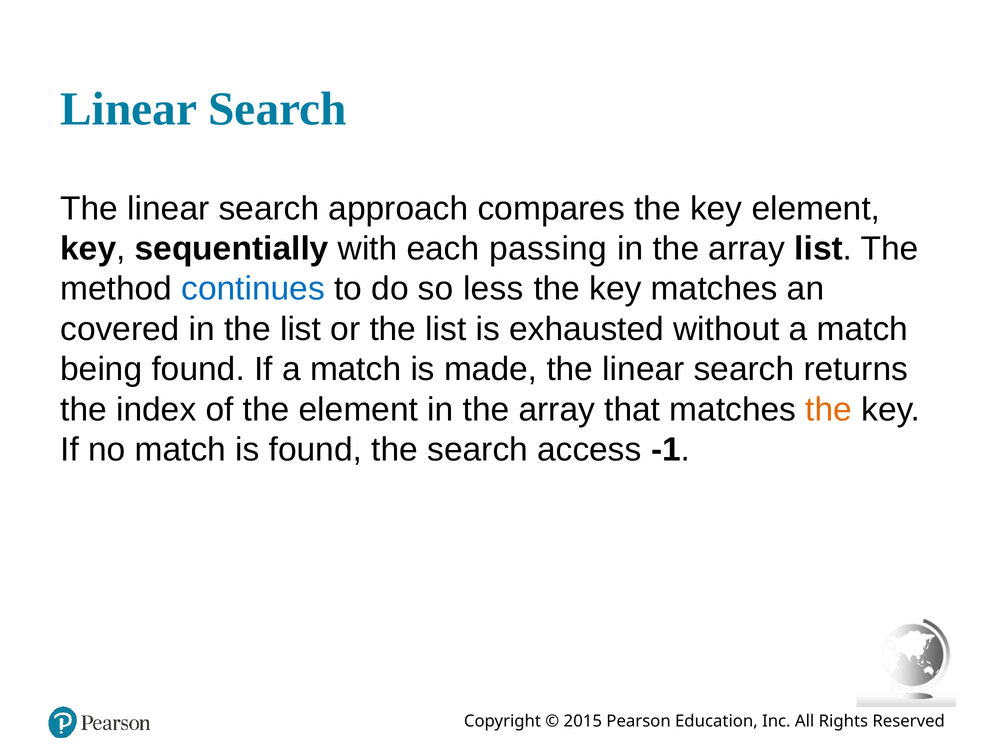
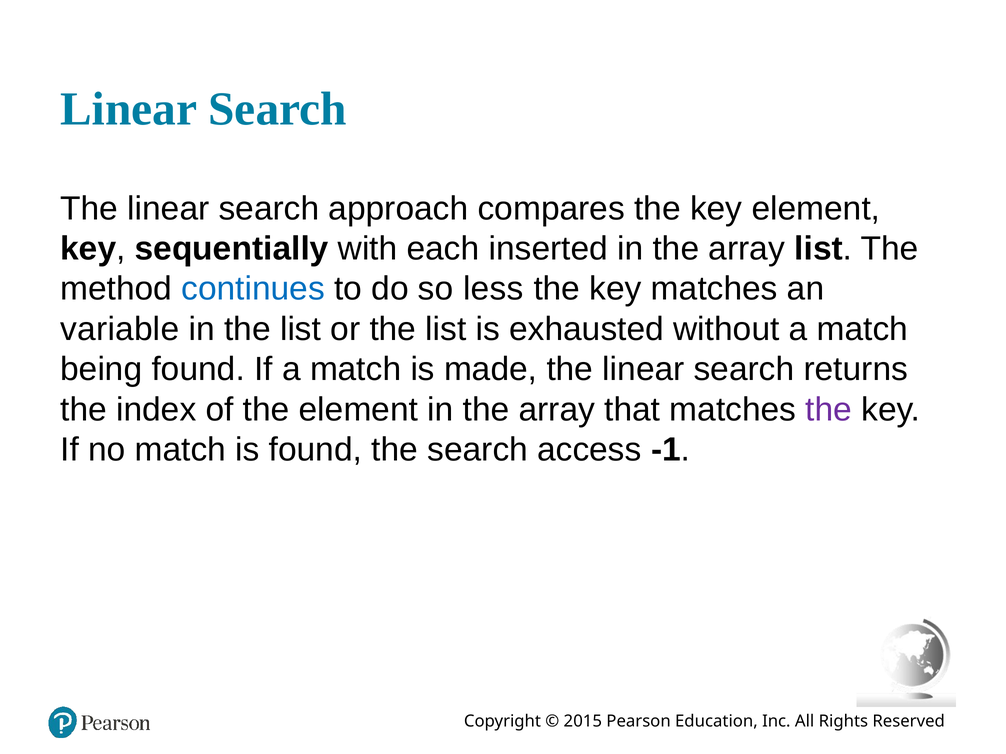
passing: passing -> inserted (548, 249)
covered: covered -> variable (120, 329)
the colour: orange -> purple (829, 410)
